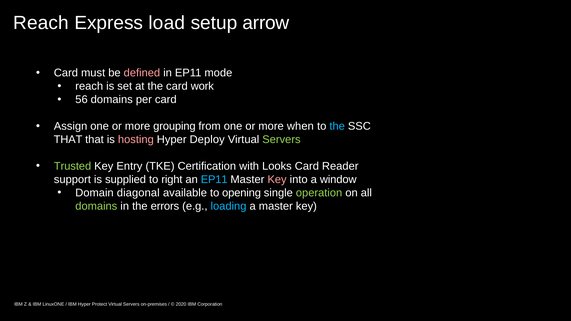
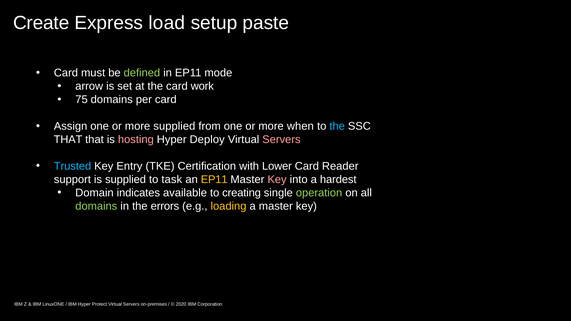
Reach: Reach -> Create (41, 23)
arrow: arrow -> paste (266, 23)
defined colour: pink -> light green (142, 73)
reach: reach -> arrow (89, 86)
56: 56 -> 75 (82, 100)
more grouping: grouping -> supplied (174, 126)
Servers colour: light green -> pink (281, 140)
Trusted colour: light green -> light blue (73, 166)
Looks: Looks -> Lower (277, 166)
right: right -> task (172, 180)
EP11 colour: light blue -> yellow (214, 180)
window: window -> hardest (338, 180)
diagonal: diagonal -> indicates (138, 193)
opening: opening -> creating (242, 193)
loading colour: light blue -> yellow (229, 206)
